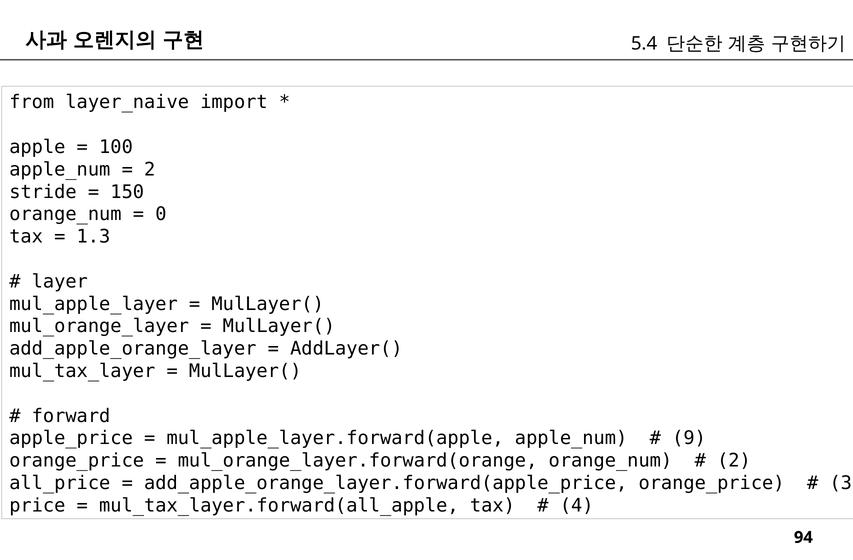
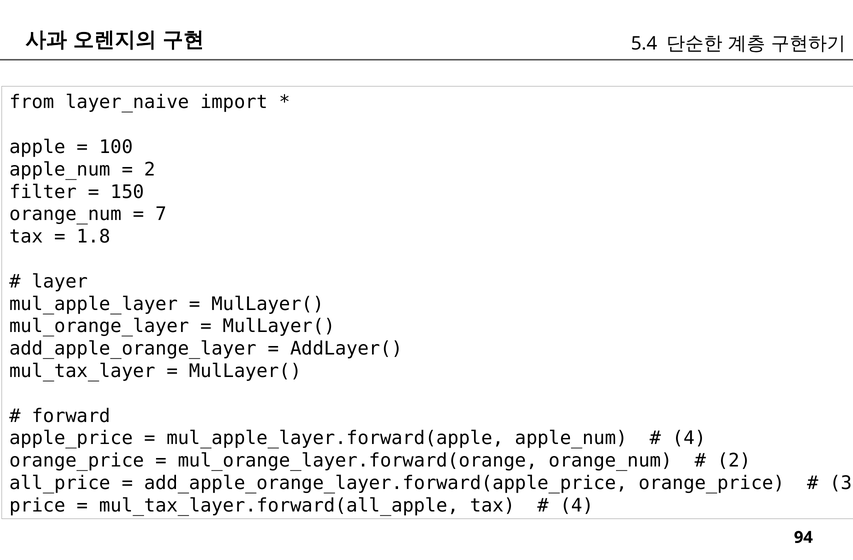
stride: stride -> filter (43, 192)
0: 0 -> 7 (161, 214)
1.3: 1.3 -> 1.8 (93, 237)
9: 9 -> 4 (689, 438)
